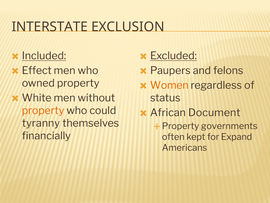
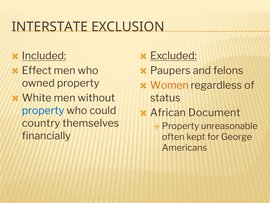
property colour: orange -> blue (43, 110)
tyranny: tyranny -> country (41, 123)
governments: governments -> unreasonable (229, 126)
Expand: Expand -> George (236, 137)
